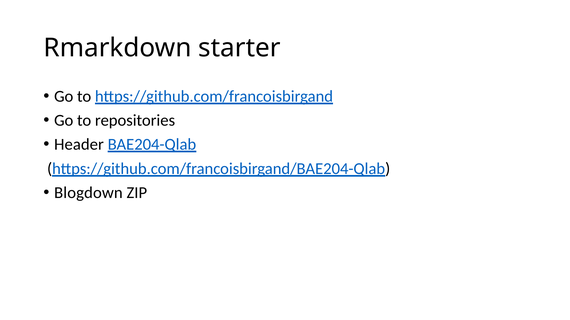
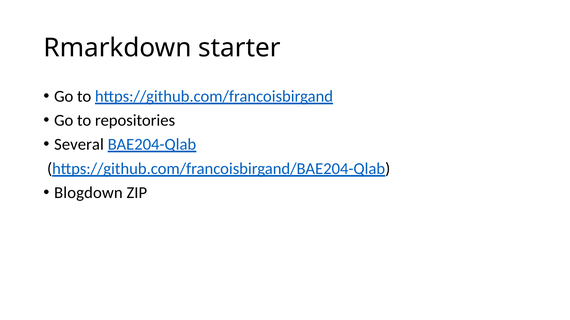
Header: Header -> Several (79, 145)
